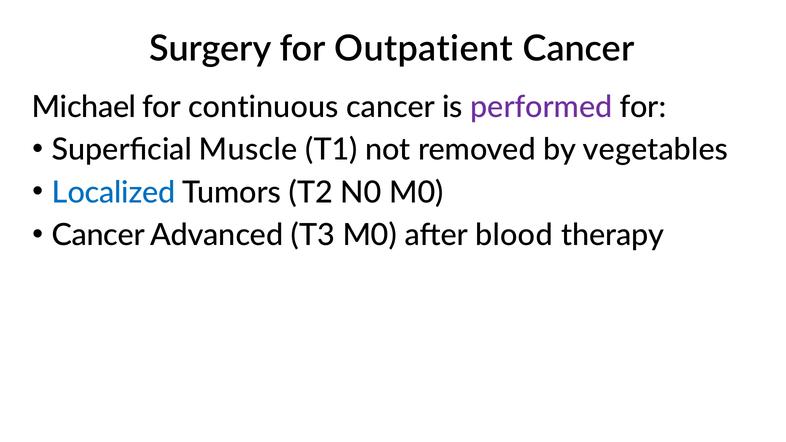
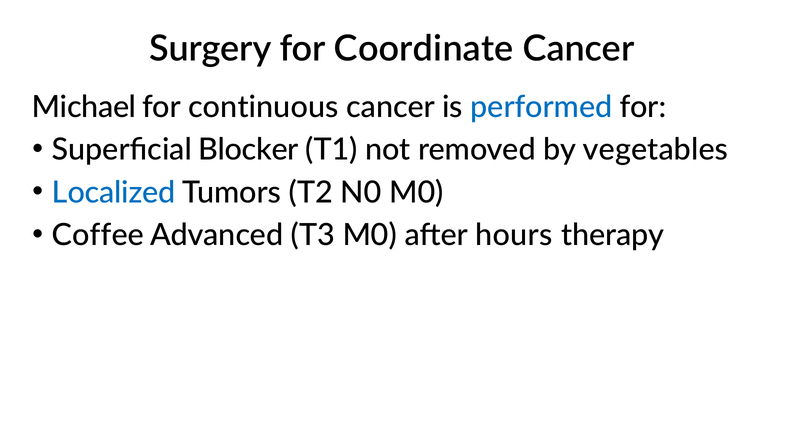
Outpatient: Outpatient -> Coordinate (424, 49)
performed colour: purple -> blue (541, 107)
Muscle: Muscle -> Blocker (248, 150)
Cancer: Cancer -> Coffee (98, 235)
blood: blood -> hours (514, 235)
